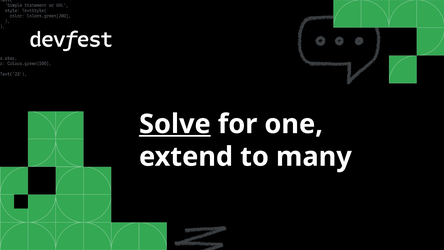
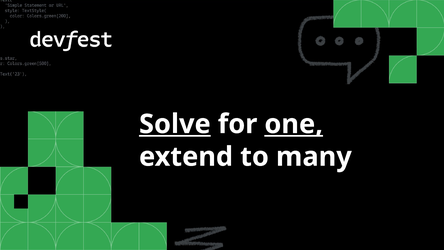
one underline: none -> present (294, 124)
